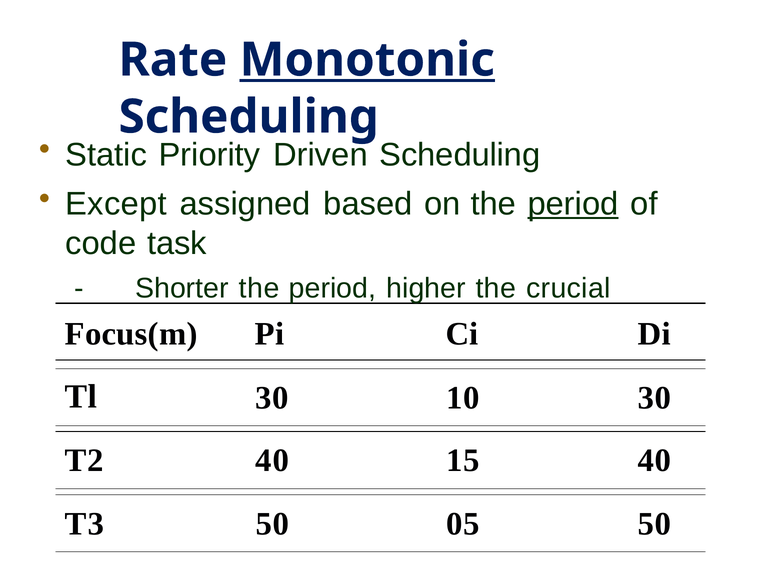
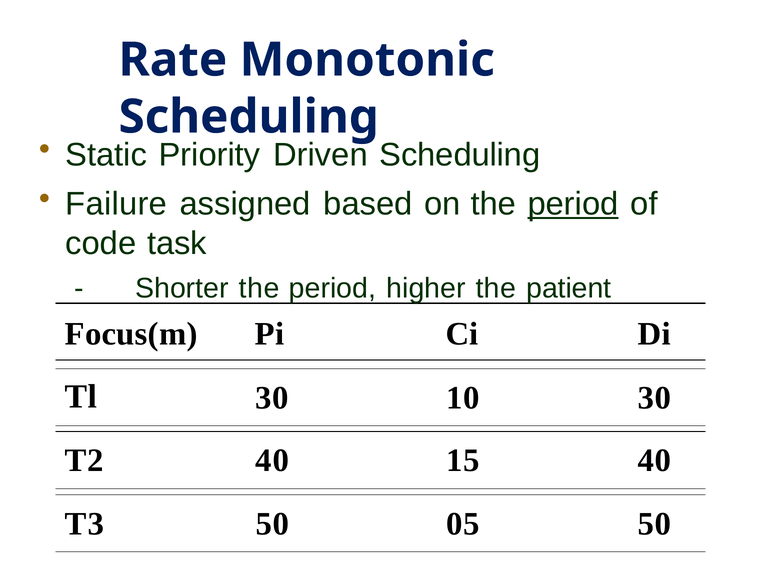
Monotonic underline: present -> none (367, 60)
Except: Except -> Failure (116, 204)
crucial: crucial -> patient (569, 289)
